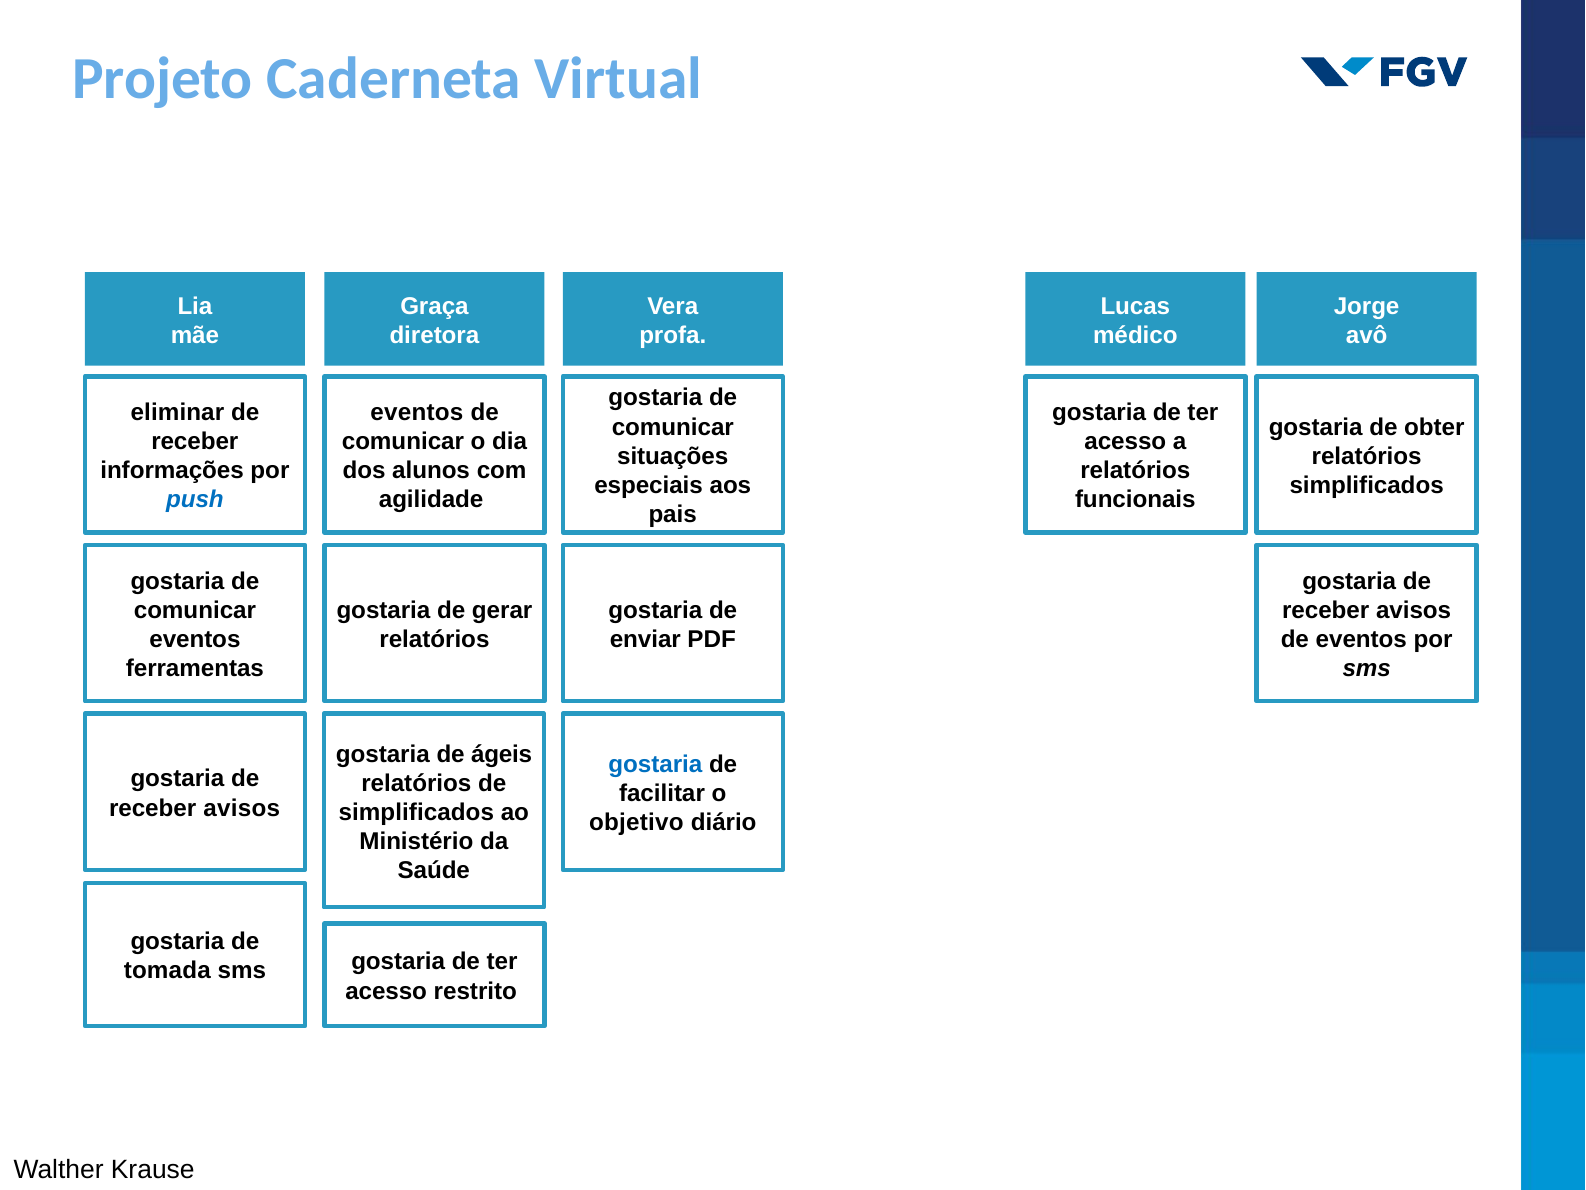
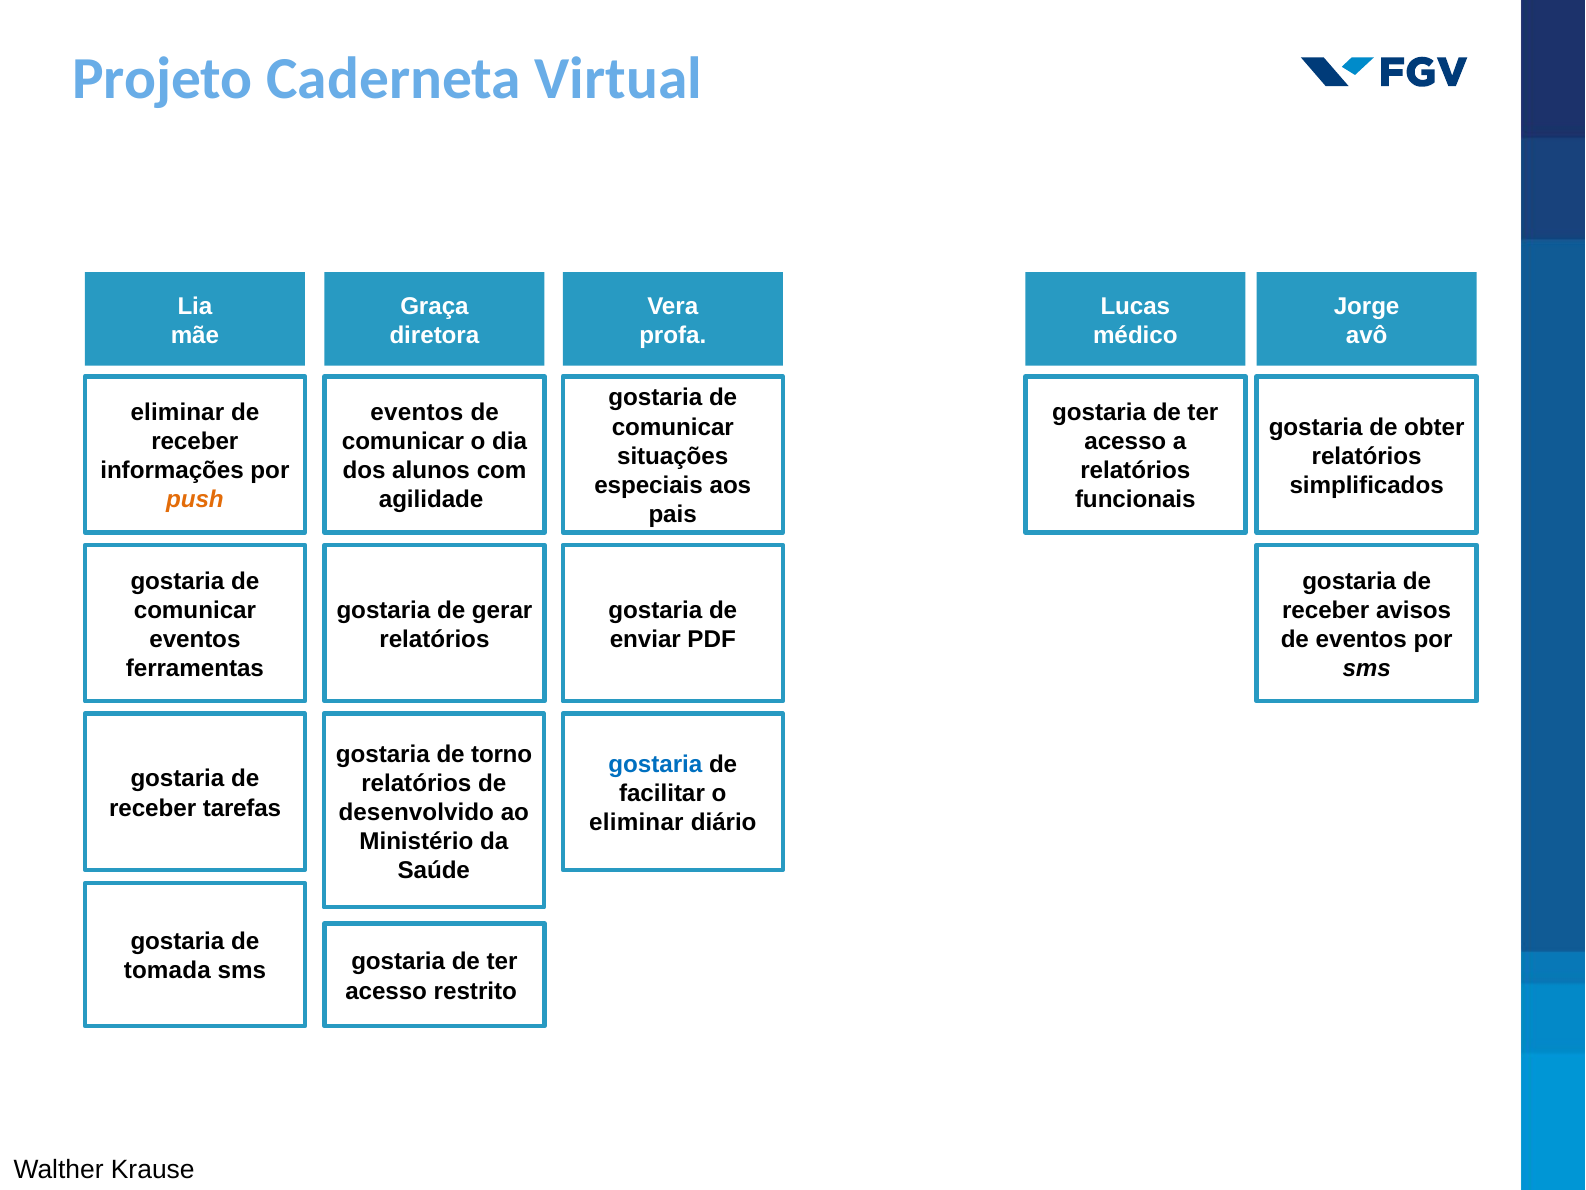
push colour: blue -> orange (195, 500)
ágeis: ágeis -> torno (502, 754)
avisos: avisos -> tarefas (242, 808)
simplificados: simplificados -> desenvolvido (416, 812)
objetivo: objetivo -> eliminar (636, 822)
